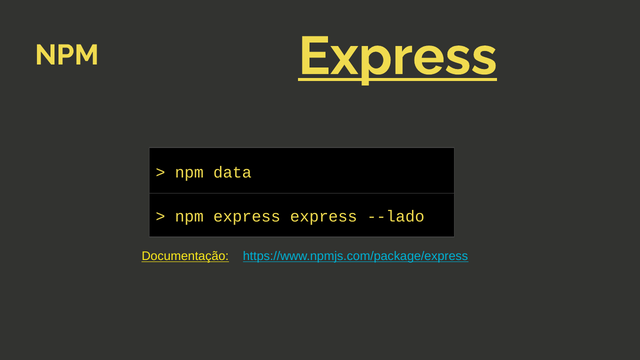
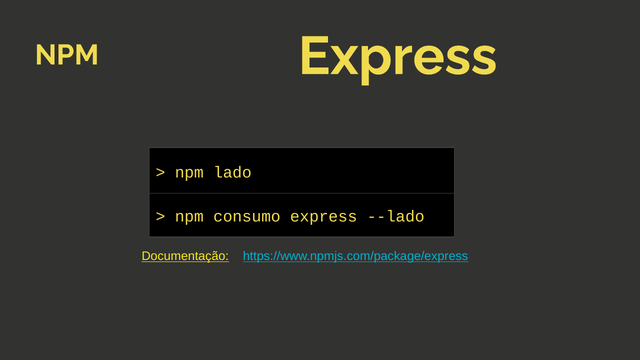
Express underline: present -> none (398, 56)
data: data -> lado (232, 172)
express: express -> consumo (247, 216)
